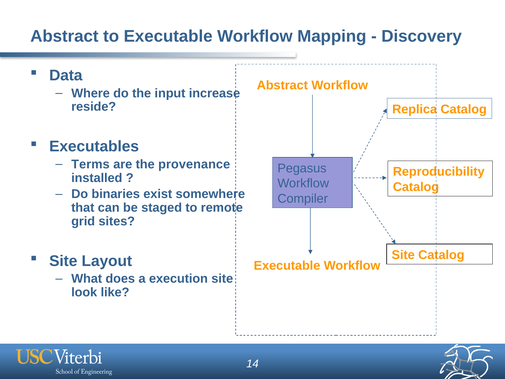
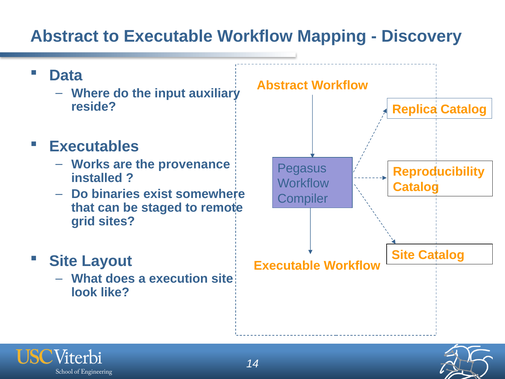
increase: increase -> auxiliary (214, 93)
Terms: Terms -> Works (91, 164)
